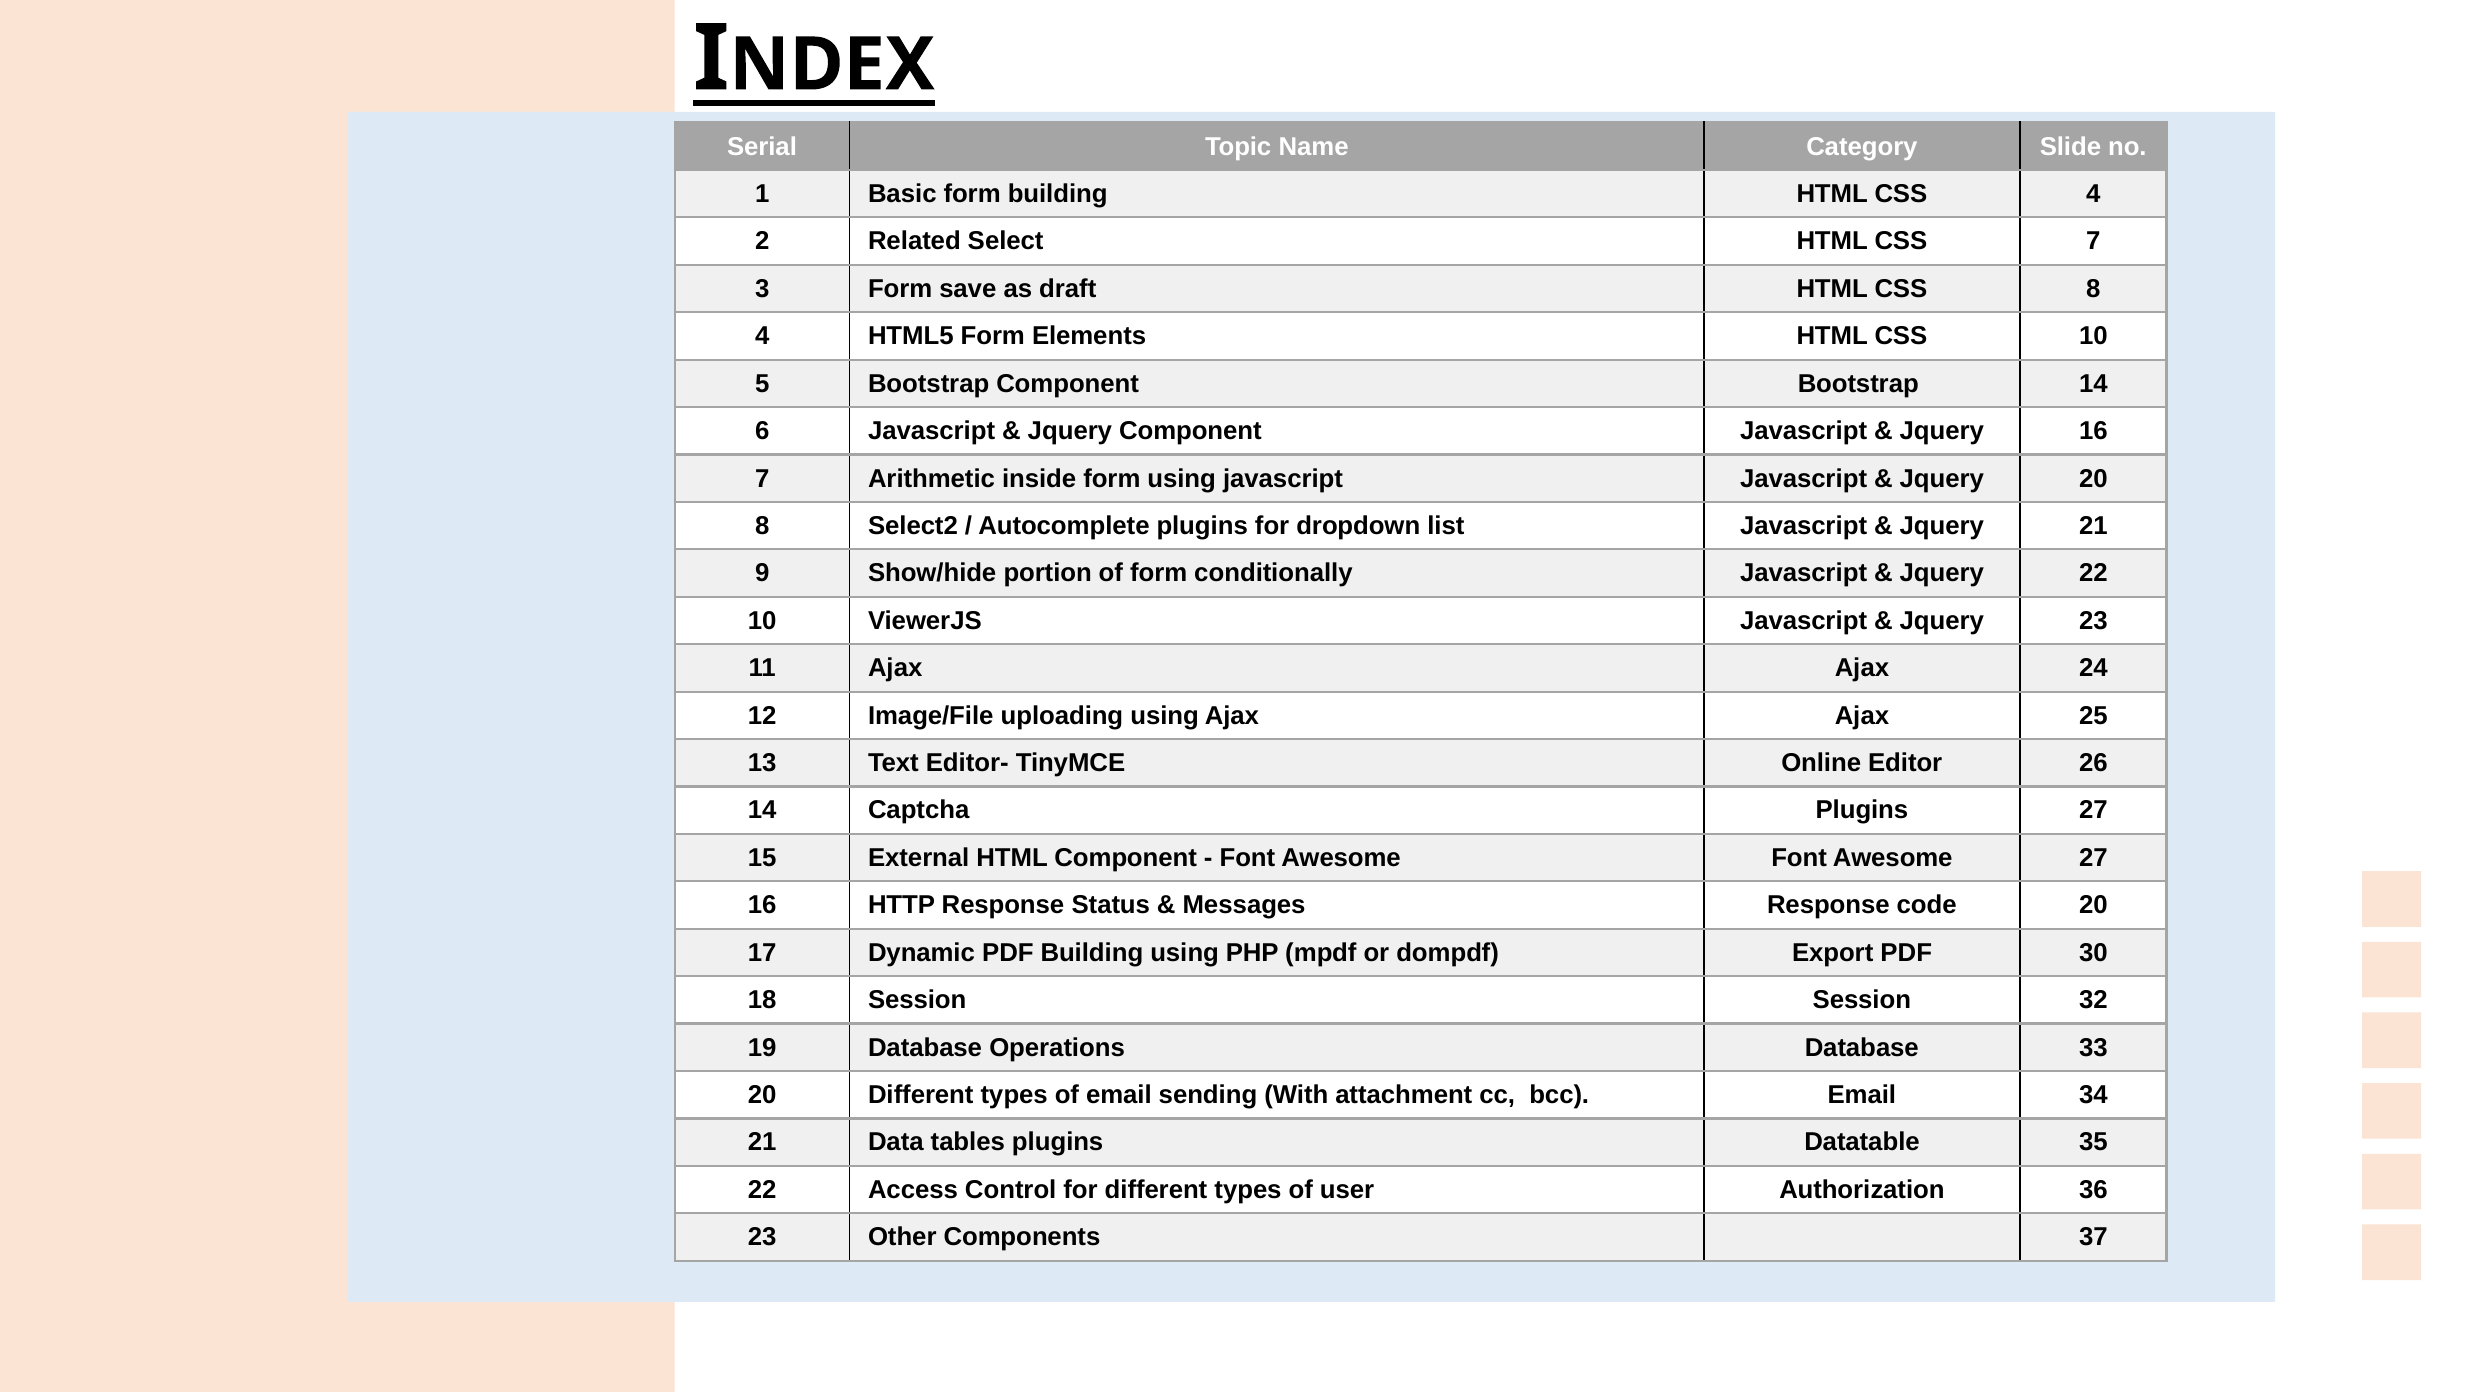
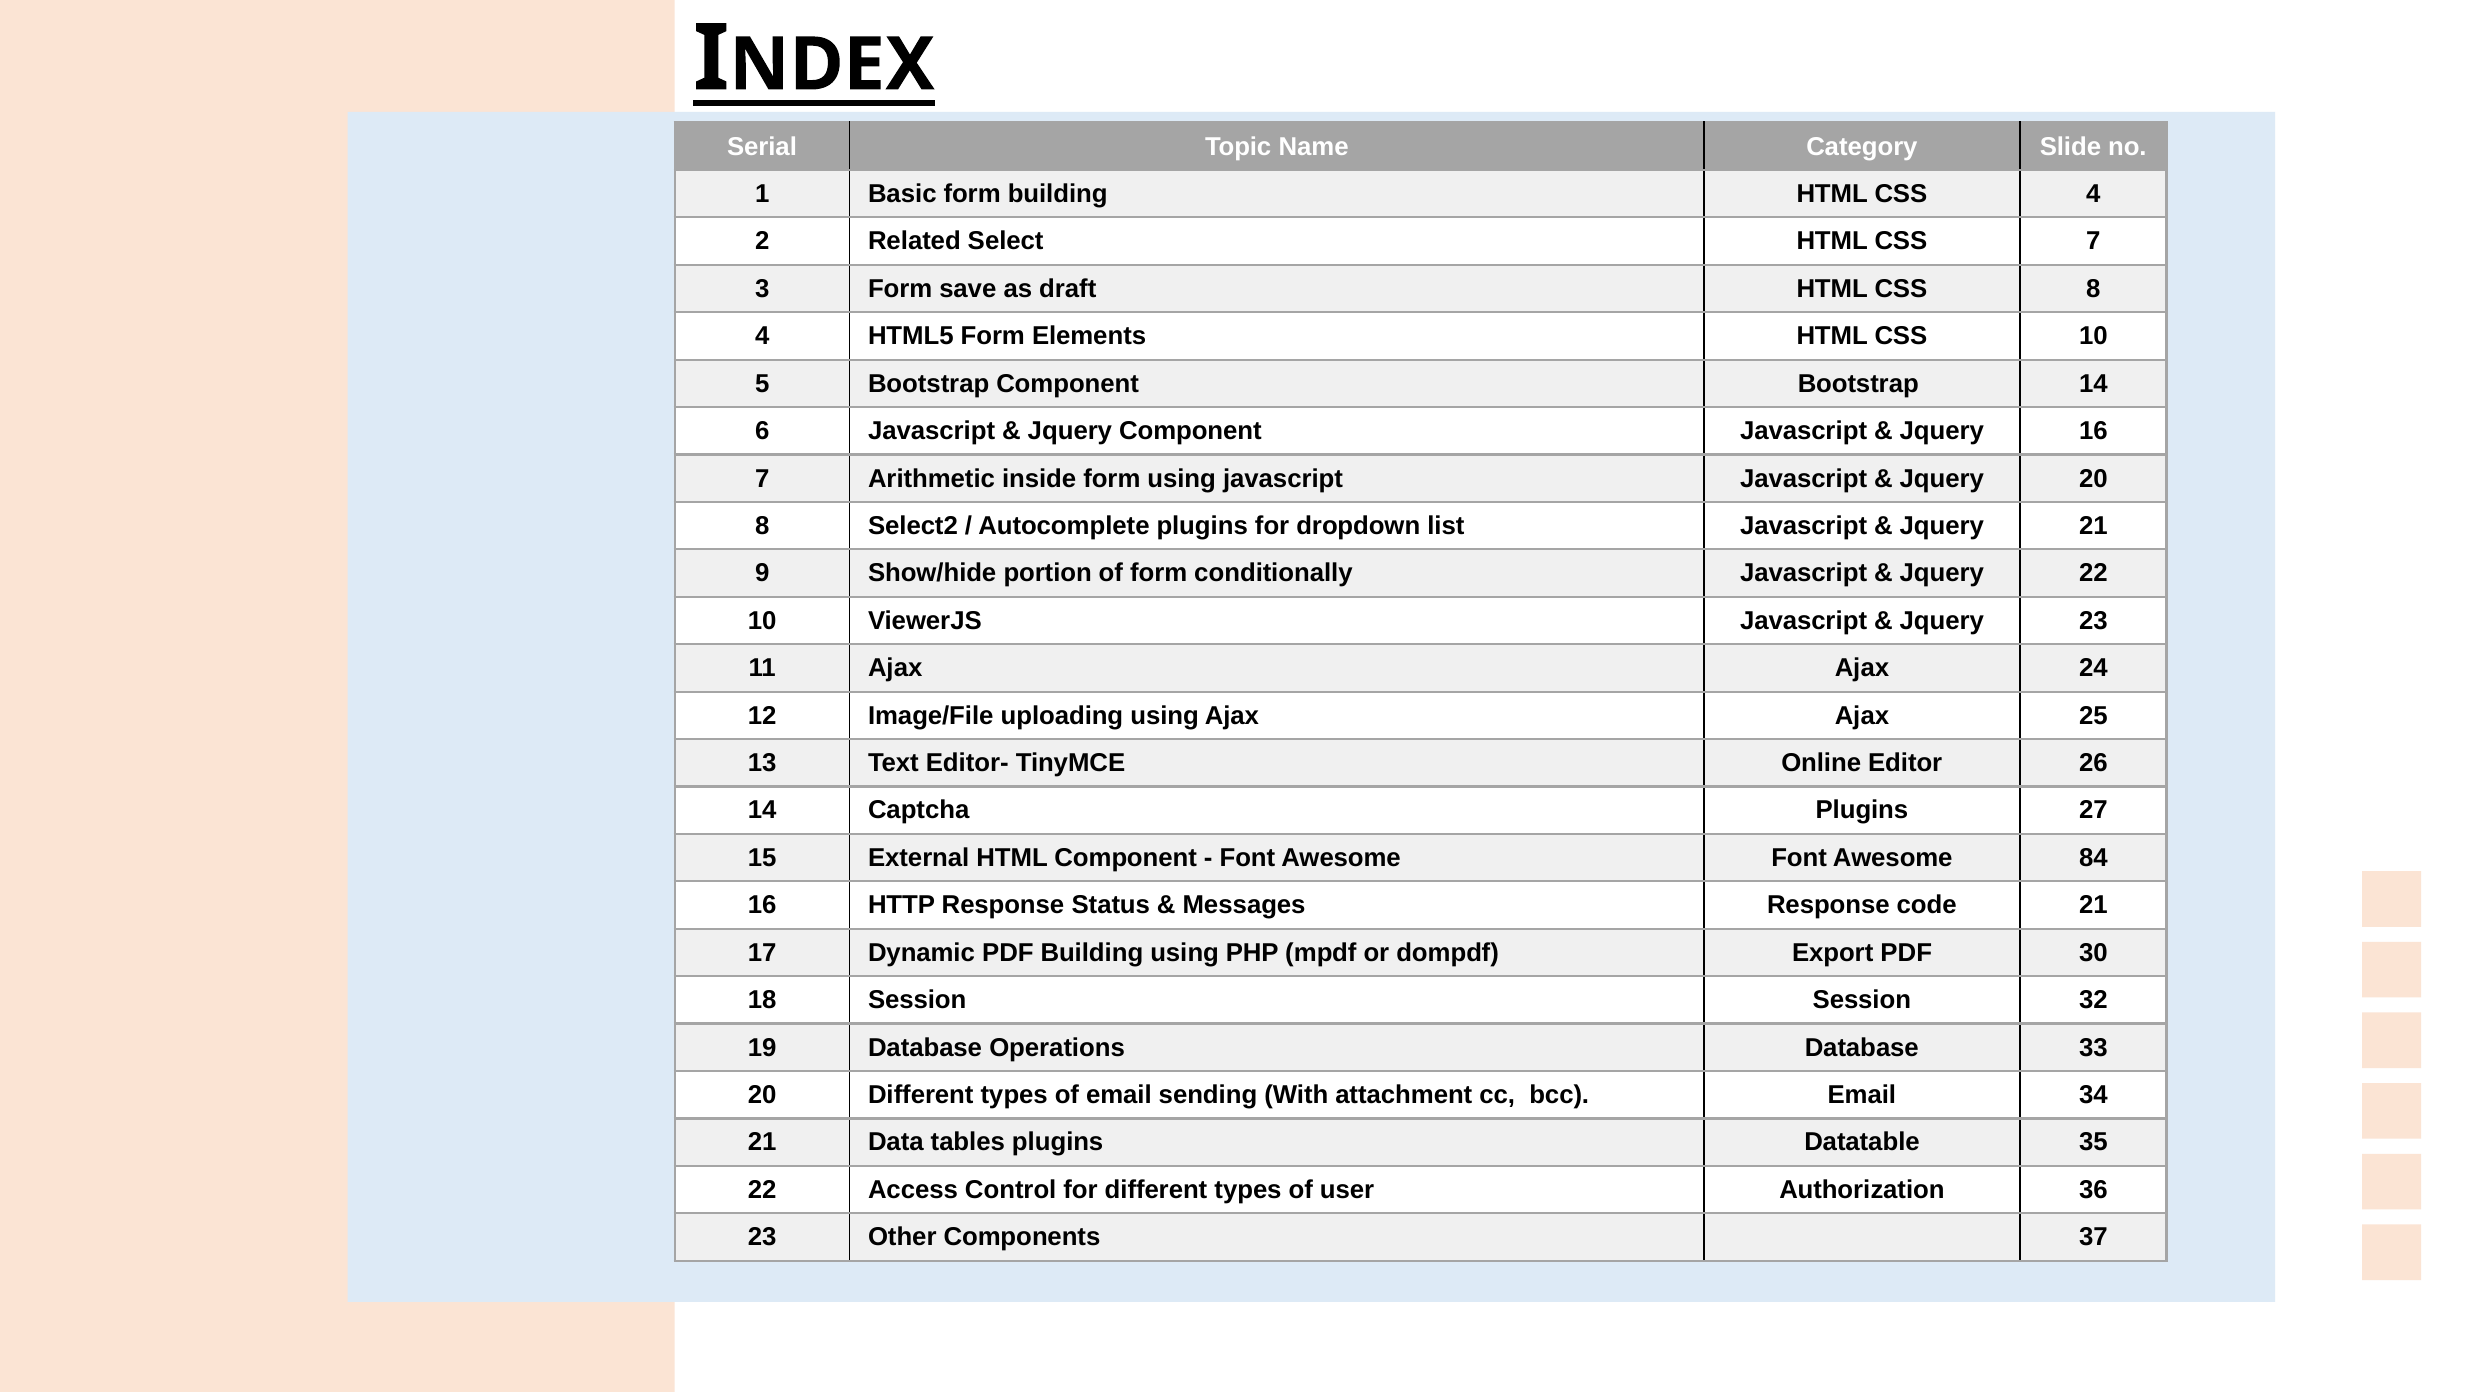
Awesome 27: 27 -> 84 (2093, 858)
code 20: 20 -> 21 (2093, 905)
